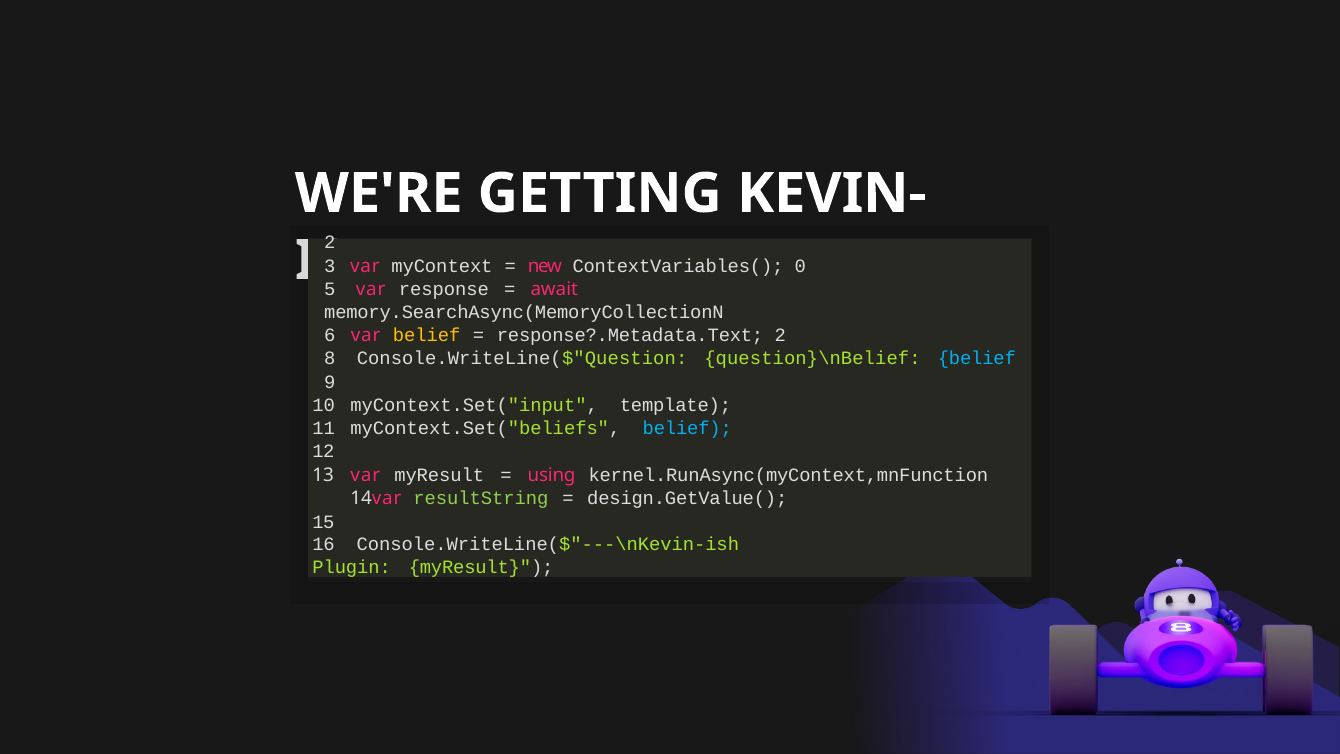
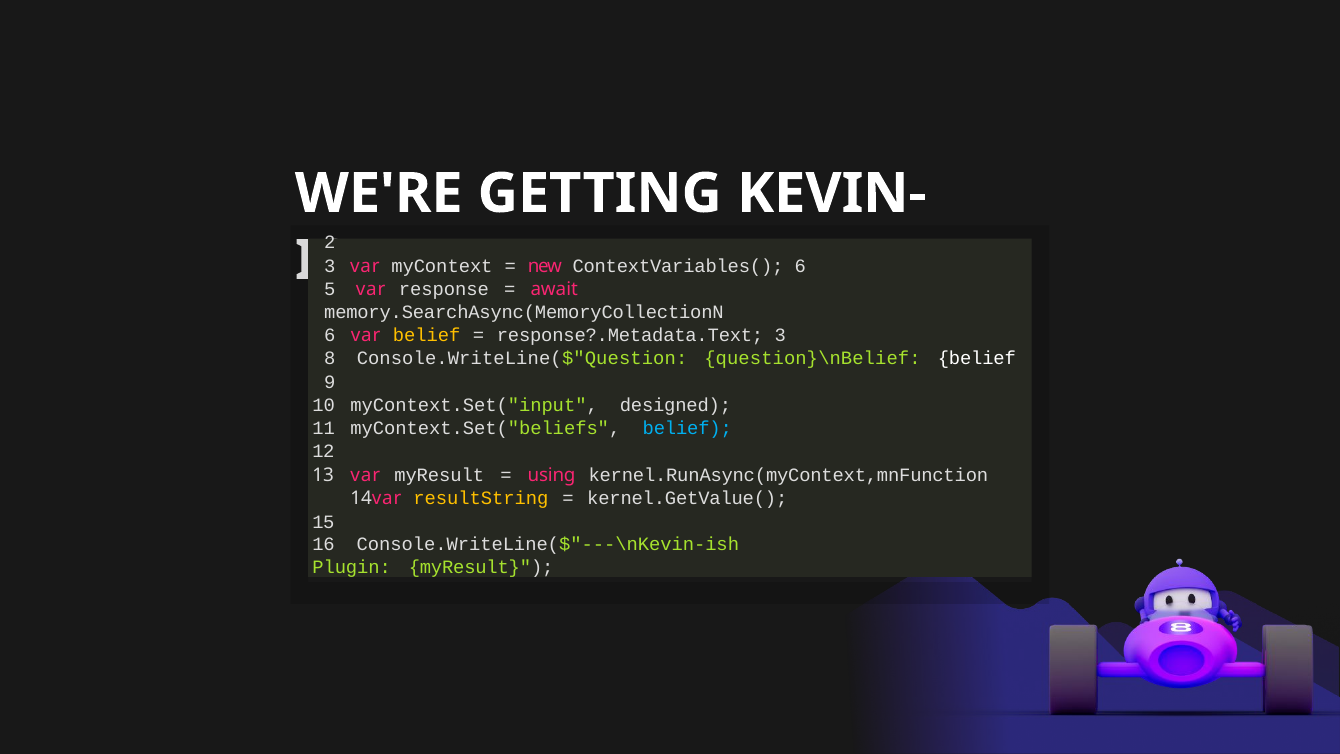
ContextVariables( 0: 0 -> 6 (800, 266)
response?.Metadata.Text 2: 2 -> 3 (780, 335)
belief colour: light blue -> white (977, 359)
template: template -> designed (675, 405)
resultString colour: light green -> yellow (481, 498)
design.GetValue(: design.GetValue( -> kernel.GetValue( (687, 498)
